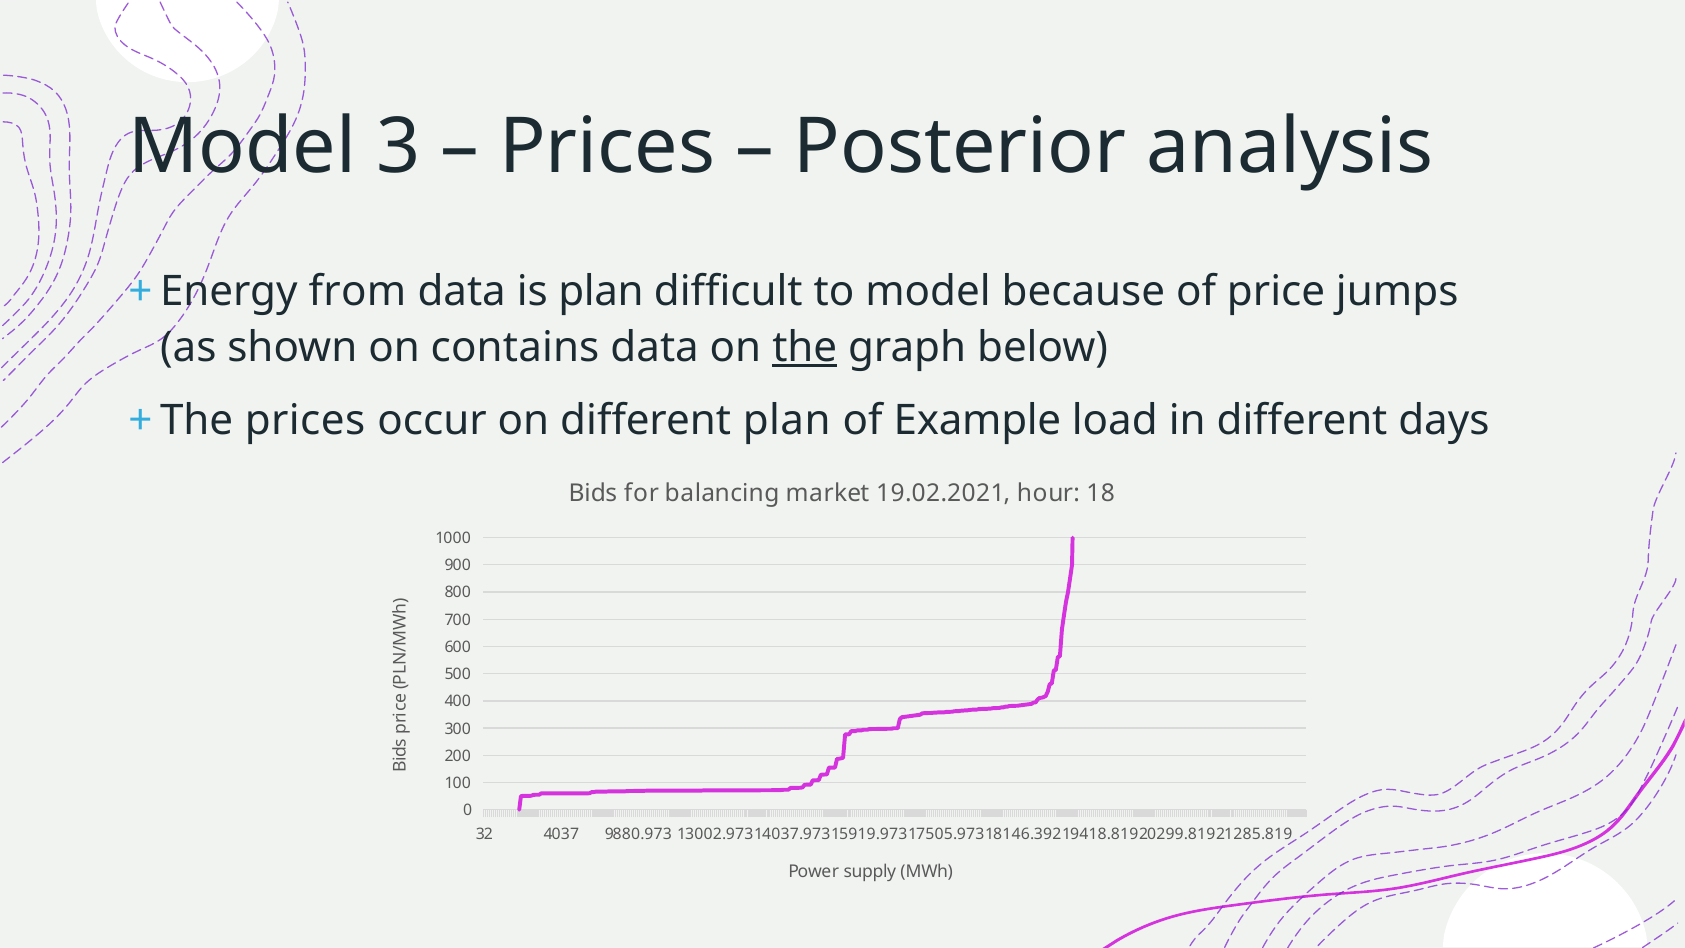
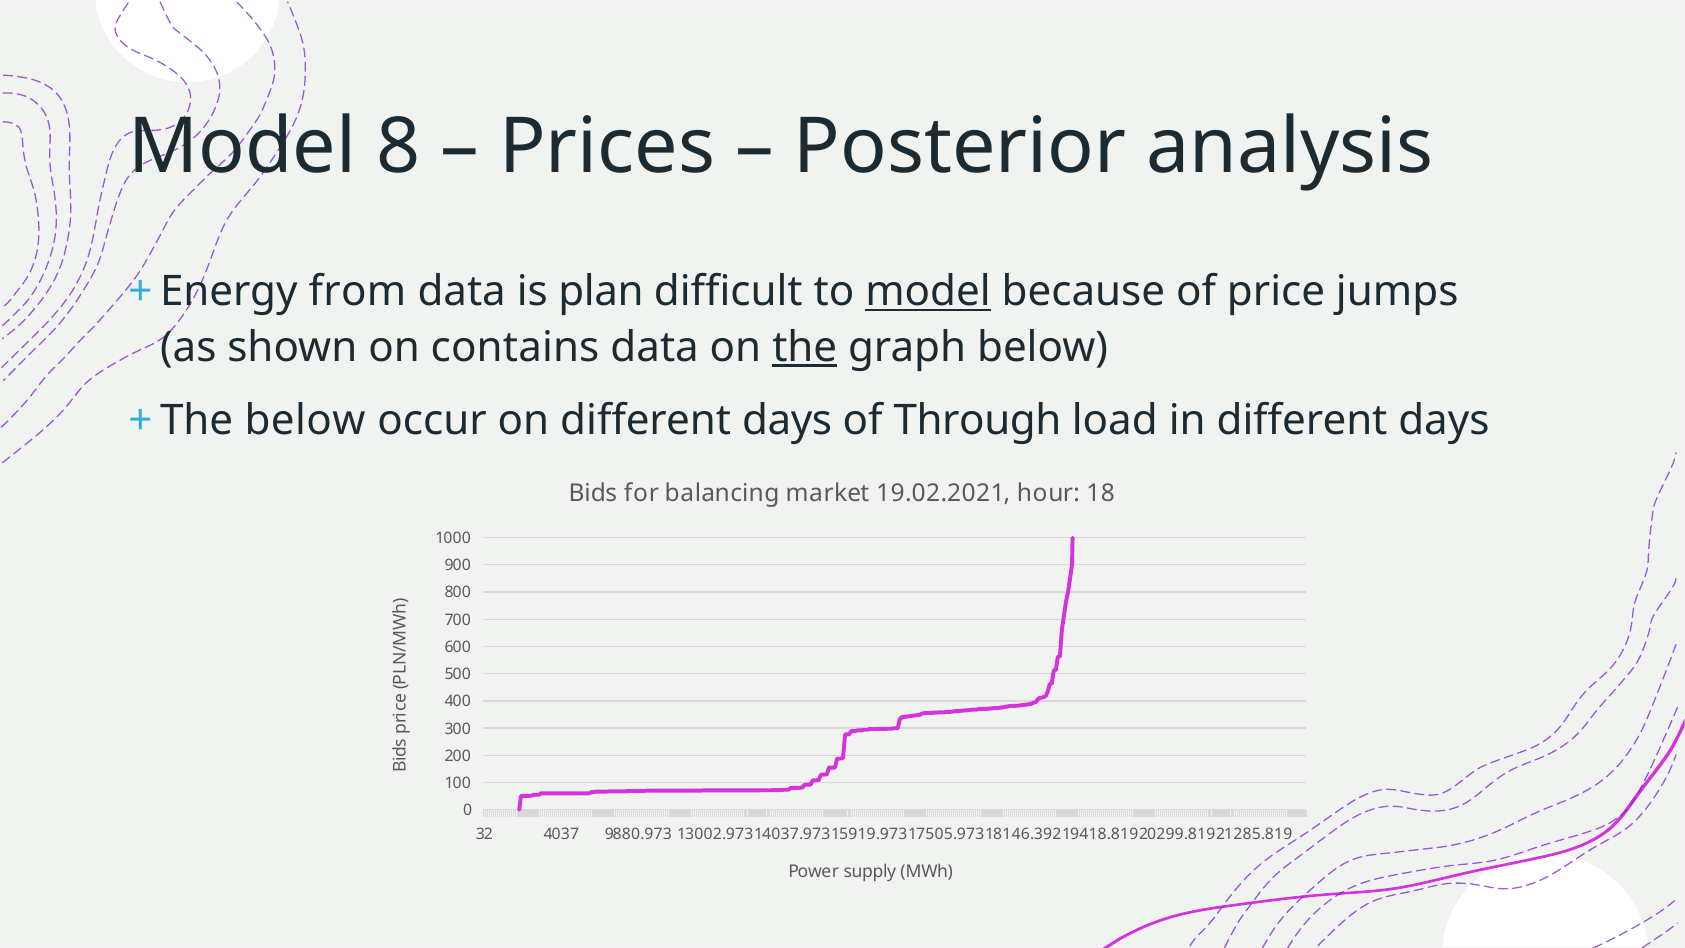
3: 3 -> 8 (398, 147)
model underline: none -> present (928, 292)
prices: prices -> below (305, 421)
on different plan: plan -> days (787, 421)
Example: Example -> Through (978, 421)
